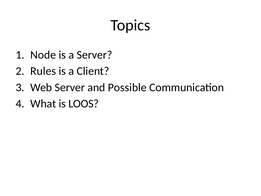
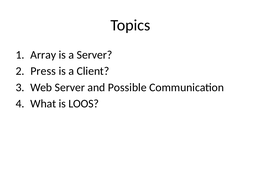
Node: Node -> Array (43, 55)
Rules: Rules -> Press (43, 71)
